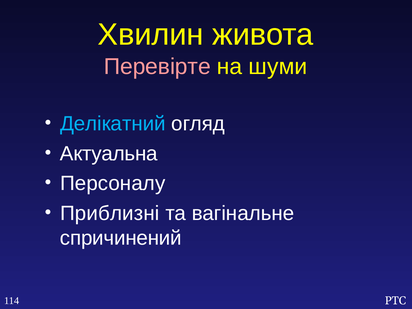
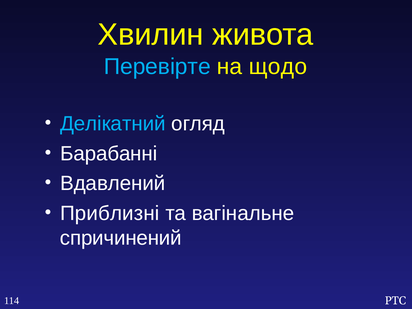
Перевірте colour: pink -> light blue (157, 66)
шуми: шуми -> щодо (278, 66)
Актуальна: Актуальна -> Барабанні (109, 154)
Персоналу: Персоналу -> Вдавлений (113, 183)
